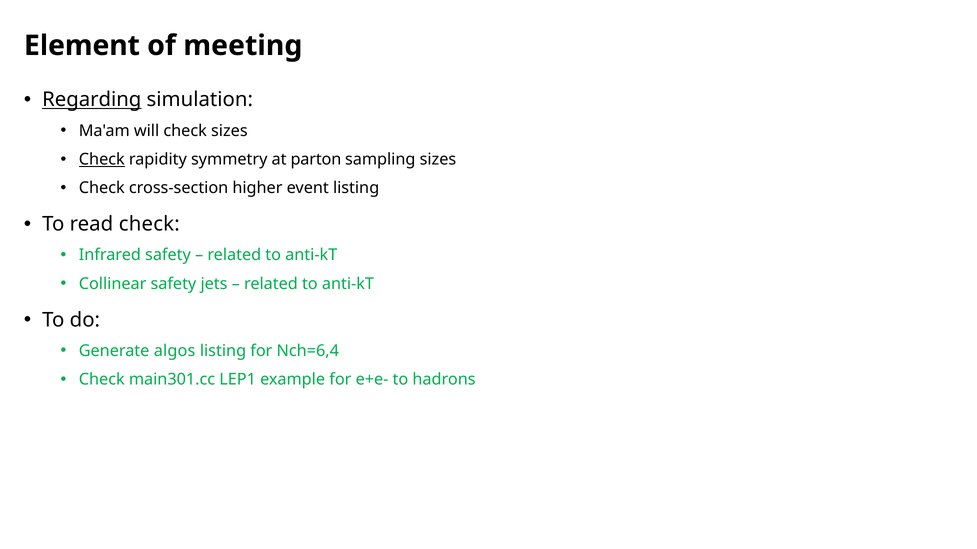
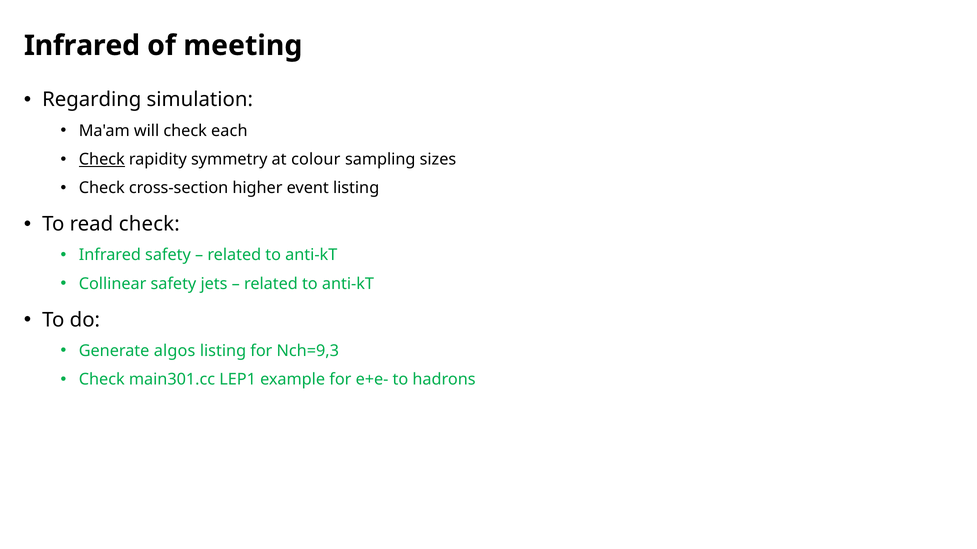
Element: Element -> Infrared (82, 46)
Regarding underline: present -> none (92, 100)
check sizes: sizes -> each (229, 131)
parton: parton -> colour (316, 160)
Nch=6,4: Nch=6,4 -> Nch=9,3 (308, 351)
